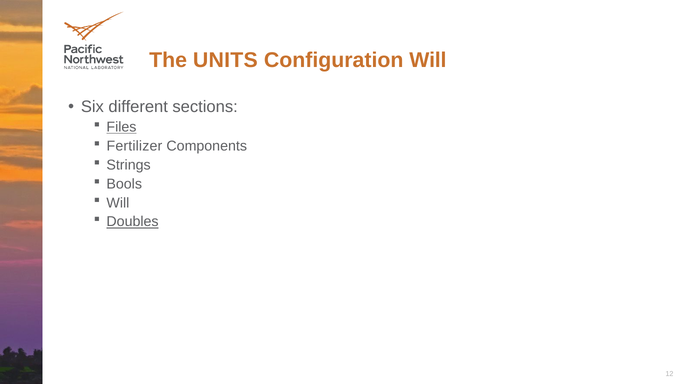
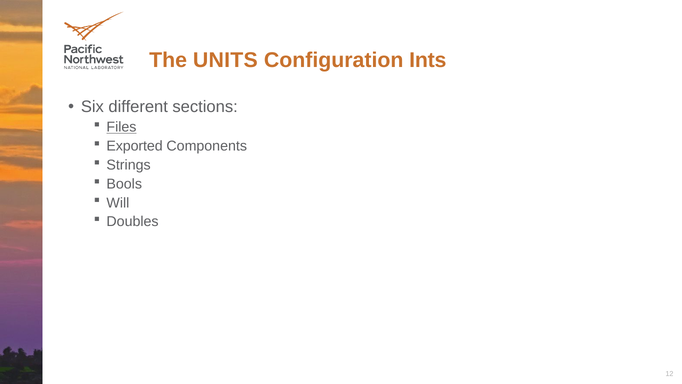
Configuration Will: Will -> Ints (428, 60)
Fertilizer: Fertilizer -> Exported (135, 146)
Doubles underline: present -> none (133, 222)
